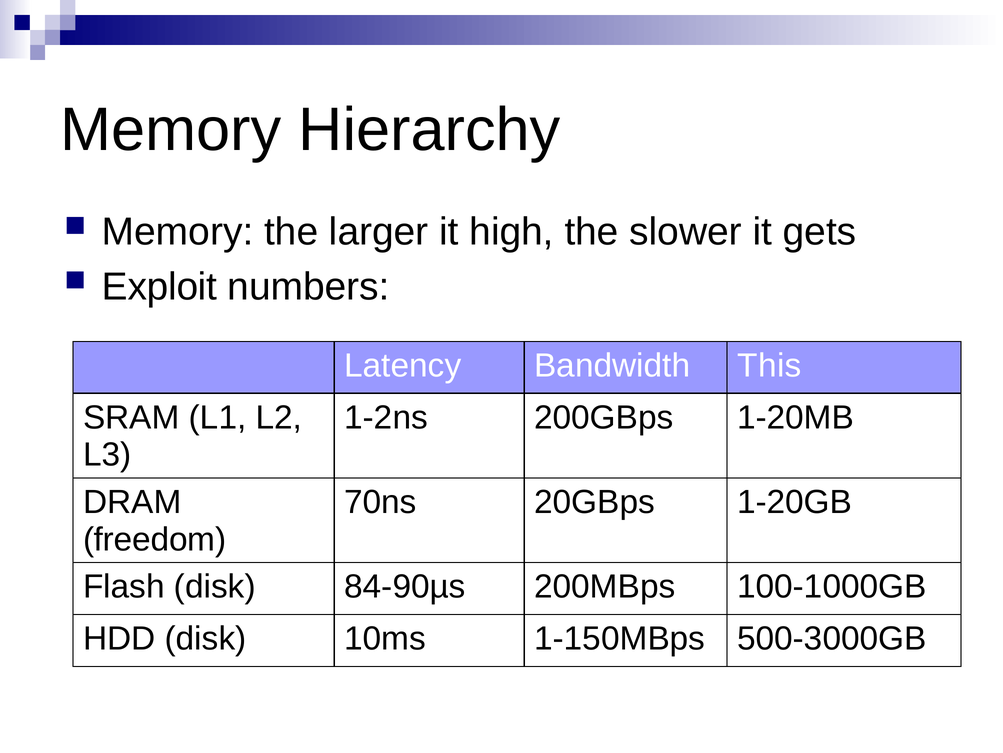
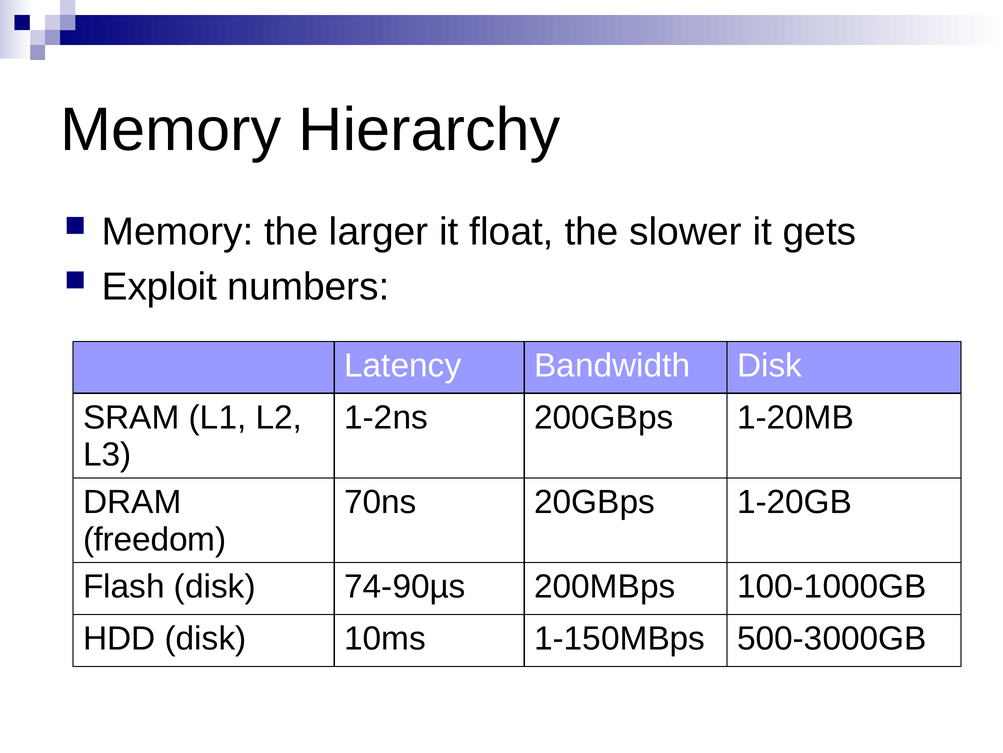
high: high -> float (512, 232)
Bandwidth This: This -> Disk (770, 365)
84-90µs: 84-90µs -> 74-90µs (405, 586)
